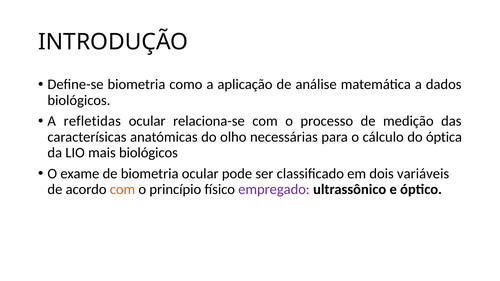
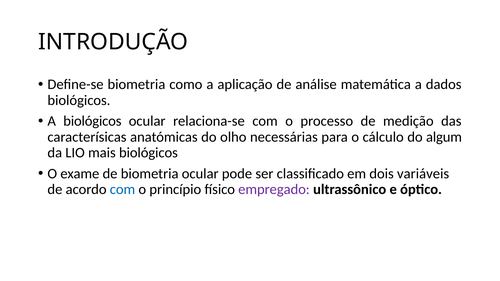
A refletidas: refletidas -> biológicos (92, 121)
óptica: óptica -> algum (444, 137)
com colour: orange -> blue (123, 189)
